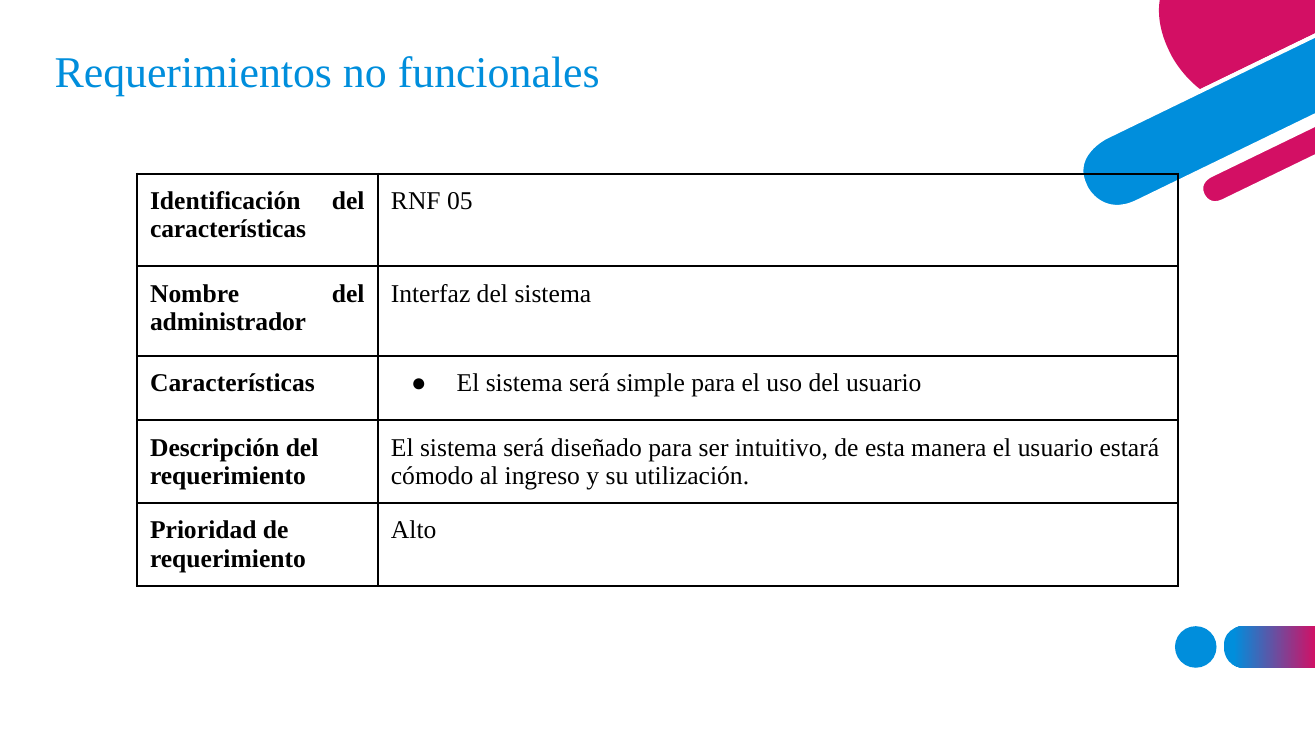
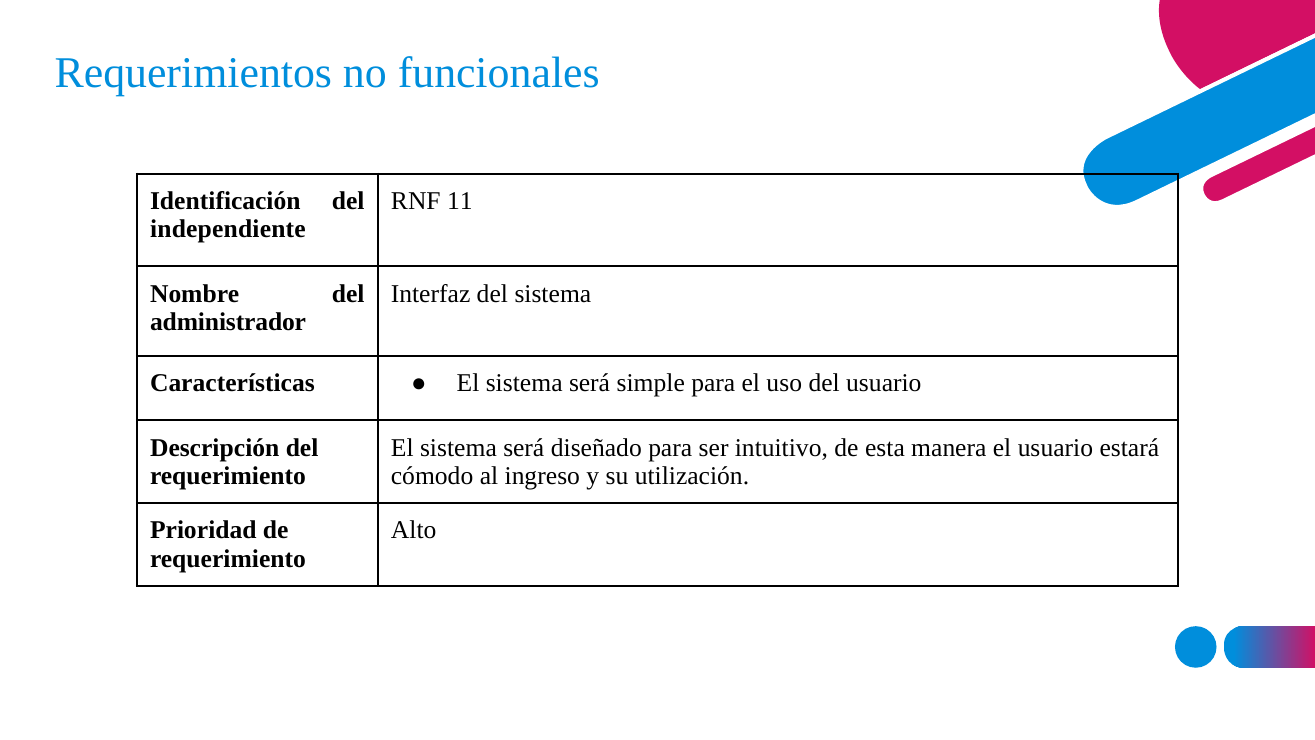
05: 05 -> 11 (460, 201)
características: características -> independiente (228, 229)
